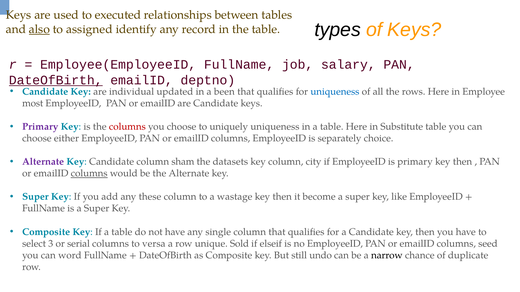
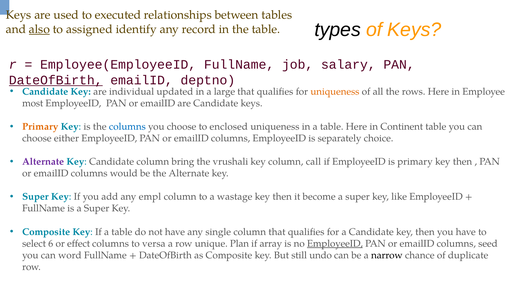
been: been -> large (224, 92)
uniqueness colour: blue -> orange (335, 92)
Primary colour: purple -> orange (40, 127)
columns colour: red -> blue (127, 127)
uniquely: uniquely -> enclosed (229, 127)
Substitute: Substitute -> Continent (402, 127)
sham: sham -> bring (183, 162)
datasets: datasets -> vrushali (230, 162)
city: city -> call (313, 162)
columns underline: present -> none (89, 174)
these: these -> empl (150, 197)
3: 3 -> 6 (51, 244)
serial: serial -> effect (79, 244)
Sold: Sold -> Plan (239, 244)
elseif: elseif -> array (271, 244)
EmployeeID underline: none -> present (335, 244)
